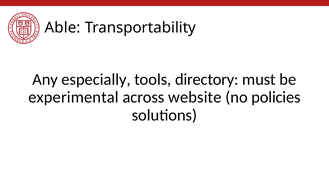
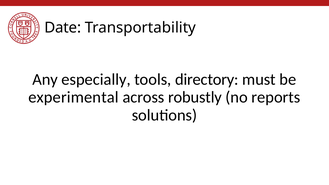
Able: Able -> Date (63, 28)
website: website -> robustly (195, 97)
policies: policies -> reports (276, 97)
